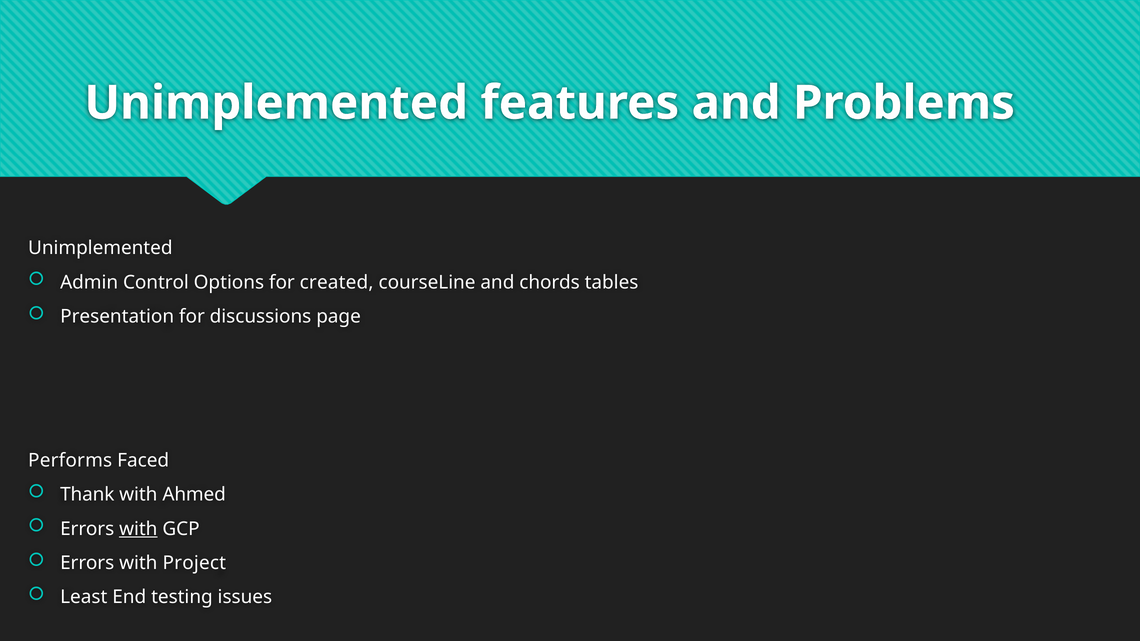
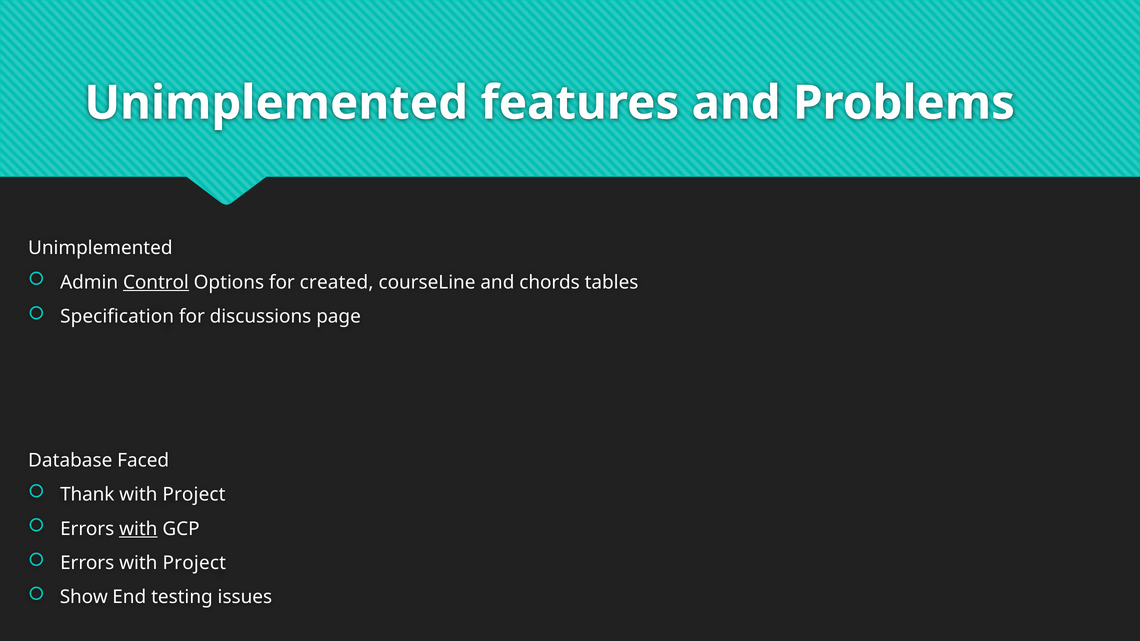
Control underline: none -> present (156, 282)
Presentation: Presentation -> Specification (117, 317)
Performs: Performs -> Database (70, 461)
Ahmed: Ahmed -> Project (194, 495)
Least: Least -> Show (84, 597)
